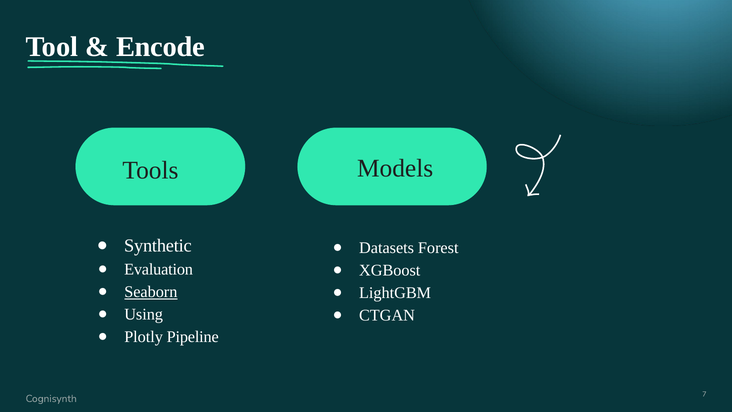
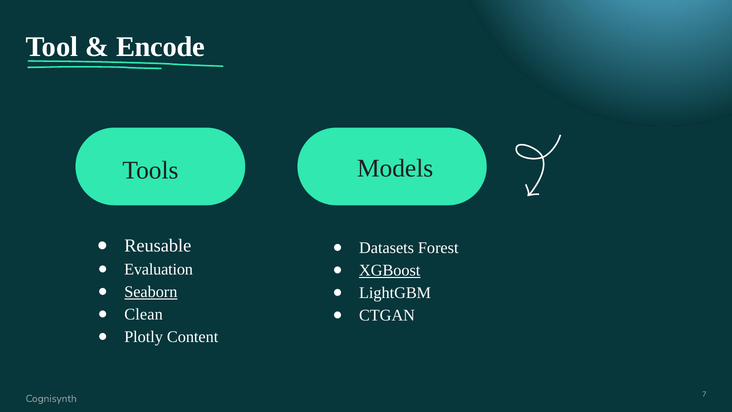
Synthetic: Synthetic -> Reusable (158, 246)
XGBoost underline: none -> present (390, 270)
Using: Using -> Clean (144, 314)
Pipeline: Pipeline -> Content (193, 336)
